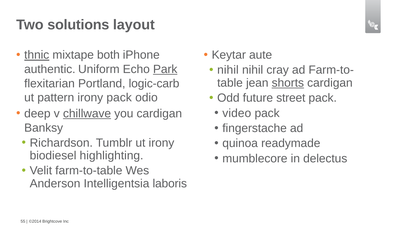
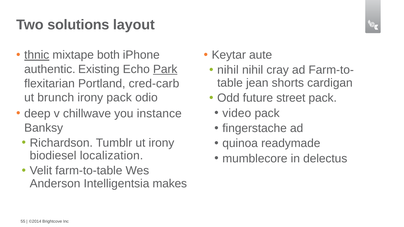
Uniform: Uniform -> Existing (99, 69)
shorts underline: present -> none (288, 83)
logic-carb: logic-carb -> cred-carb (154, 84)
pattern: pattern -> brunch (56, 98)
chillwave underline: present -> none (87, 114)
you cardigan: cardigan -> instance (159, 114)
highlighting: highlighting -> localization (111, 156)
laboris: laboris -> makes (170, 184)
